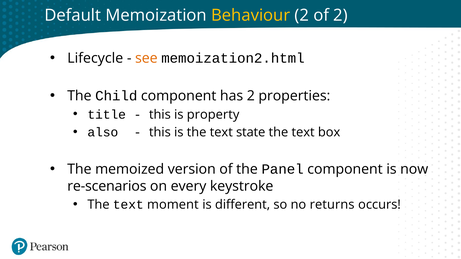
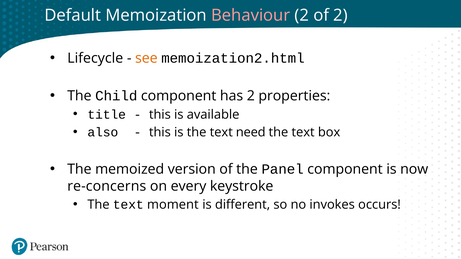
Behaviour colour: yellow -> pink (251, 15)
property: property -> available (213, 115)
state: state -> need (251, 133)
re-scenarios: re-scenarios -> re-concerns (107, 186)
returns: returns -> invokes (332, 205)
